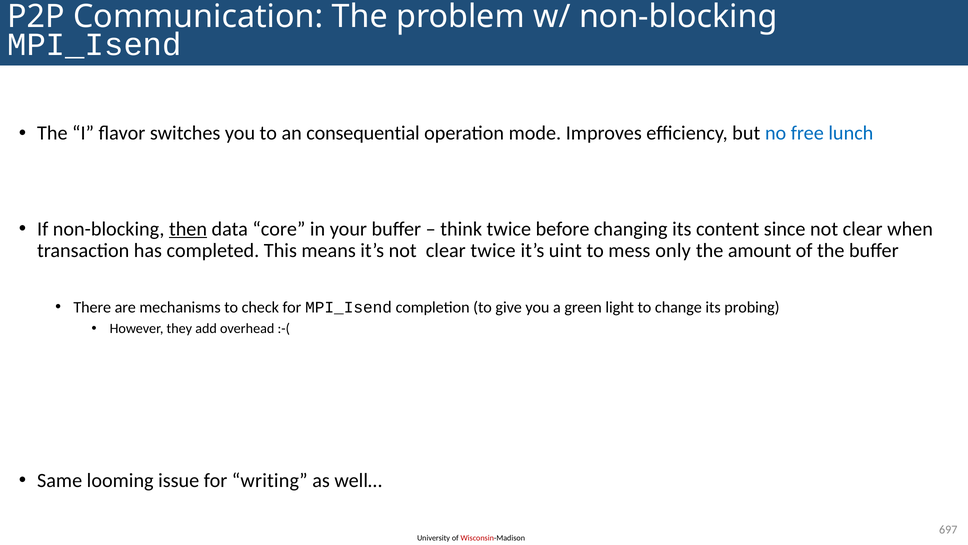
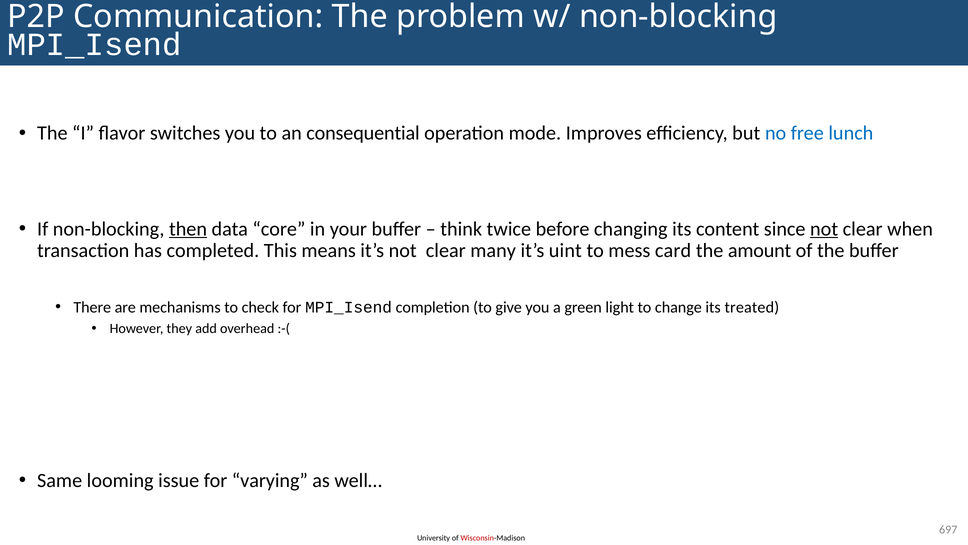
not underline: none -> present (824, 229)
clear twice: twice -> many (493, 250)
only: only -> card (673, 250)
probing: probing -> treated (752, 307)
writing: writing -> varying (270, 480)
